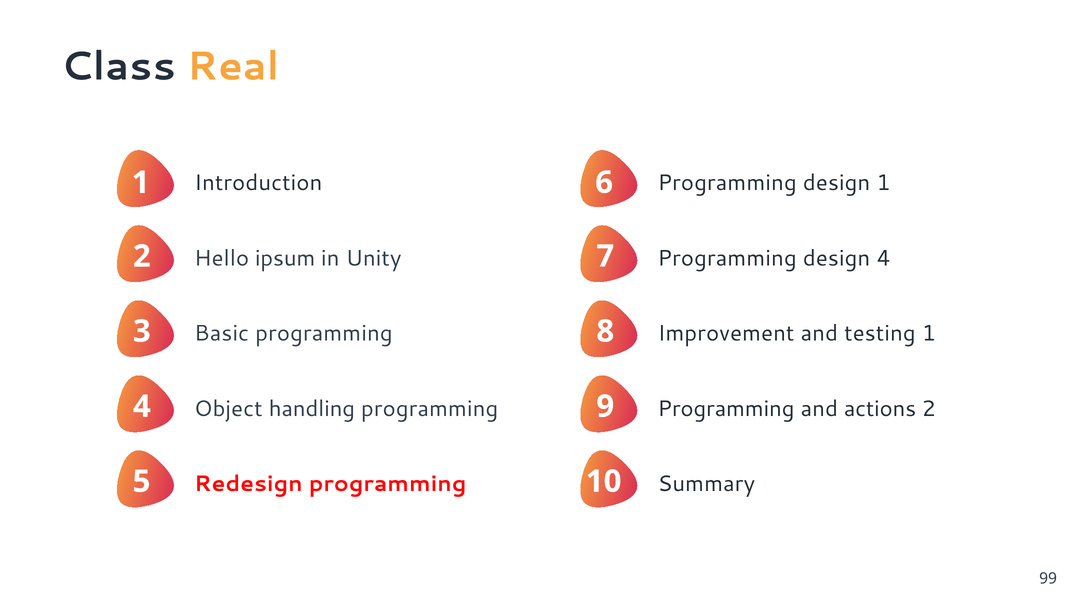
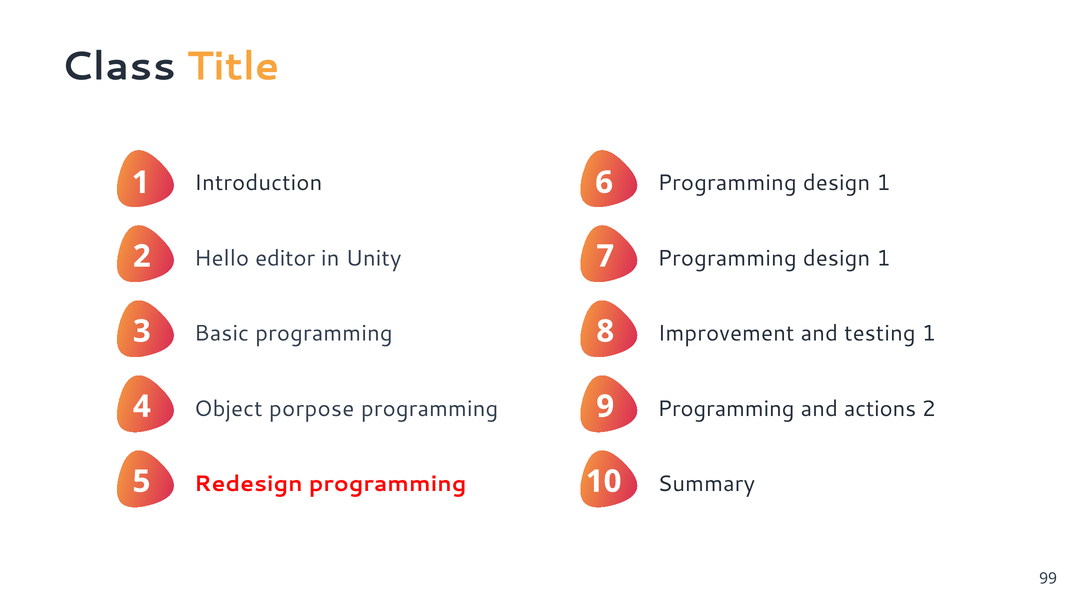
Real: Real -> Title (233, 67)
ipsum: ipsum -> editor (285, 259)
4: 4 -> 1 (884, 259)
handling: handling -> porpose (312, 409)
